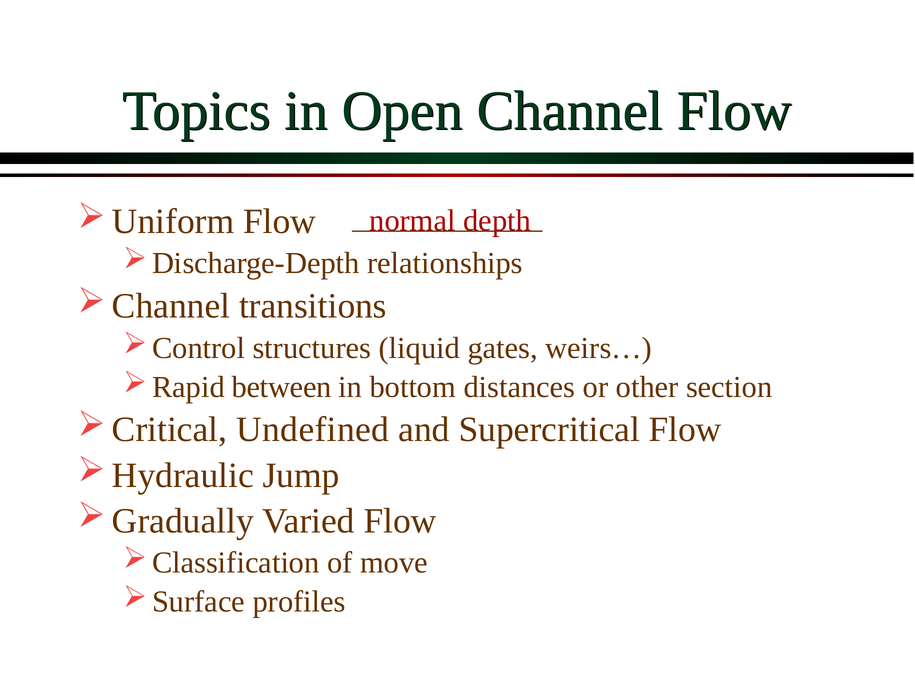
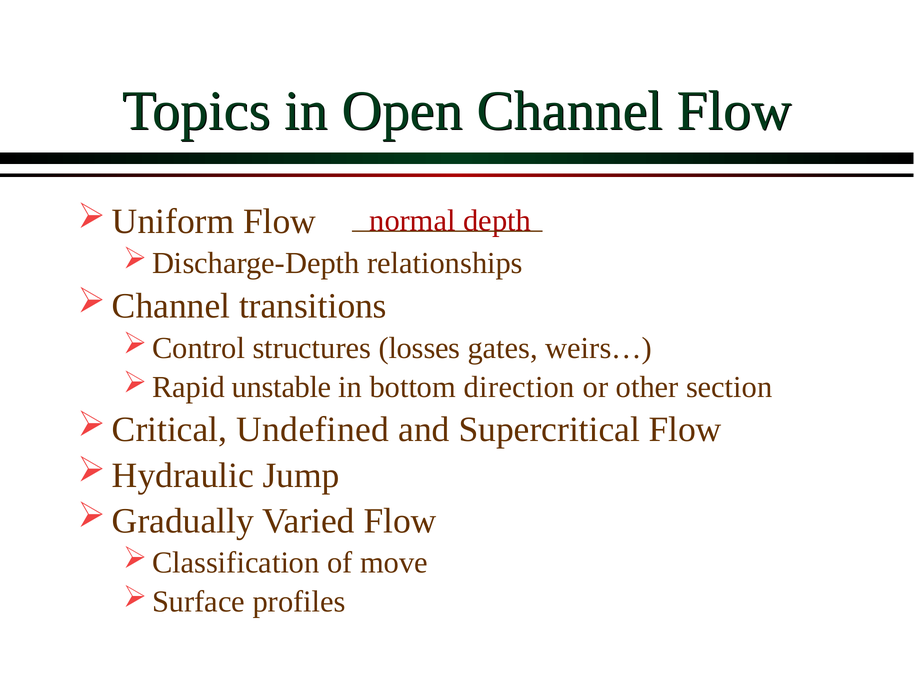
liquid: liquid -> losses (420, 348)
between: between -> unstable (282, 387)
distances: distances -> direction (519, 387)
